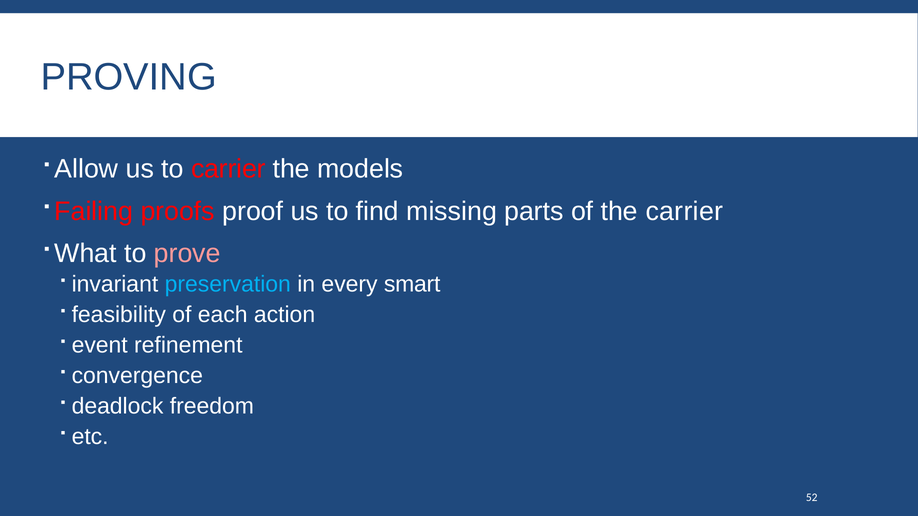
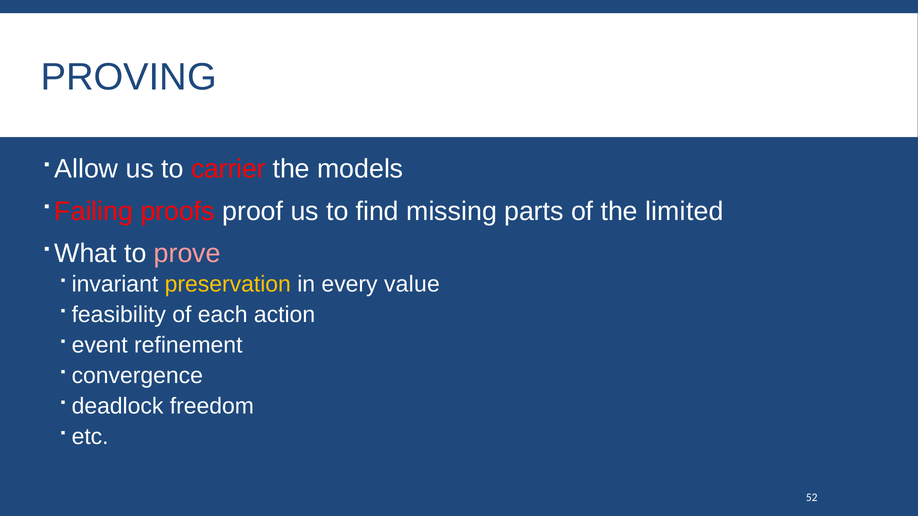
the carrier: carrier -> limited (684, 212)
preservation colour: light blue -> yellow (228, 285)
smart: smart -> value (412, 285)
